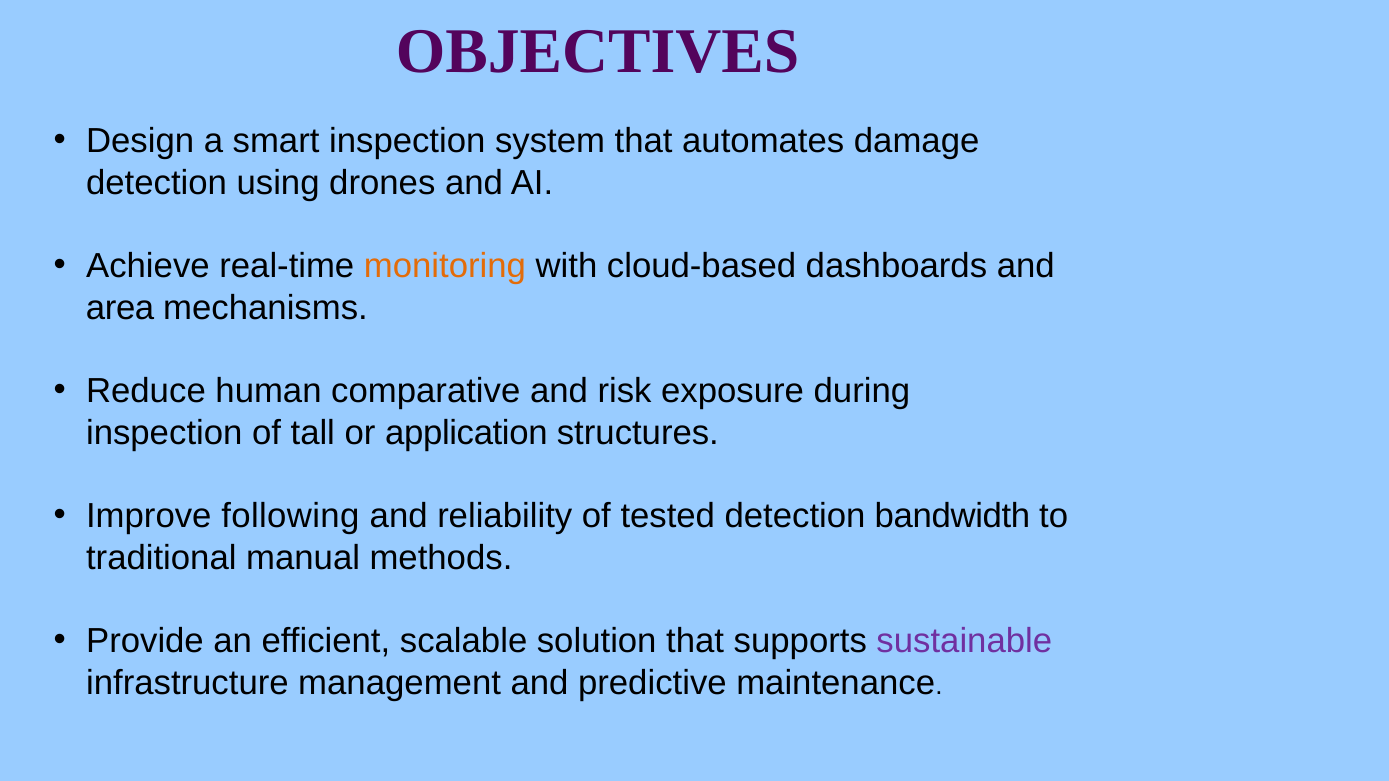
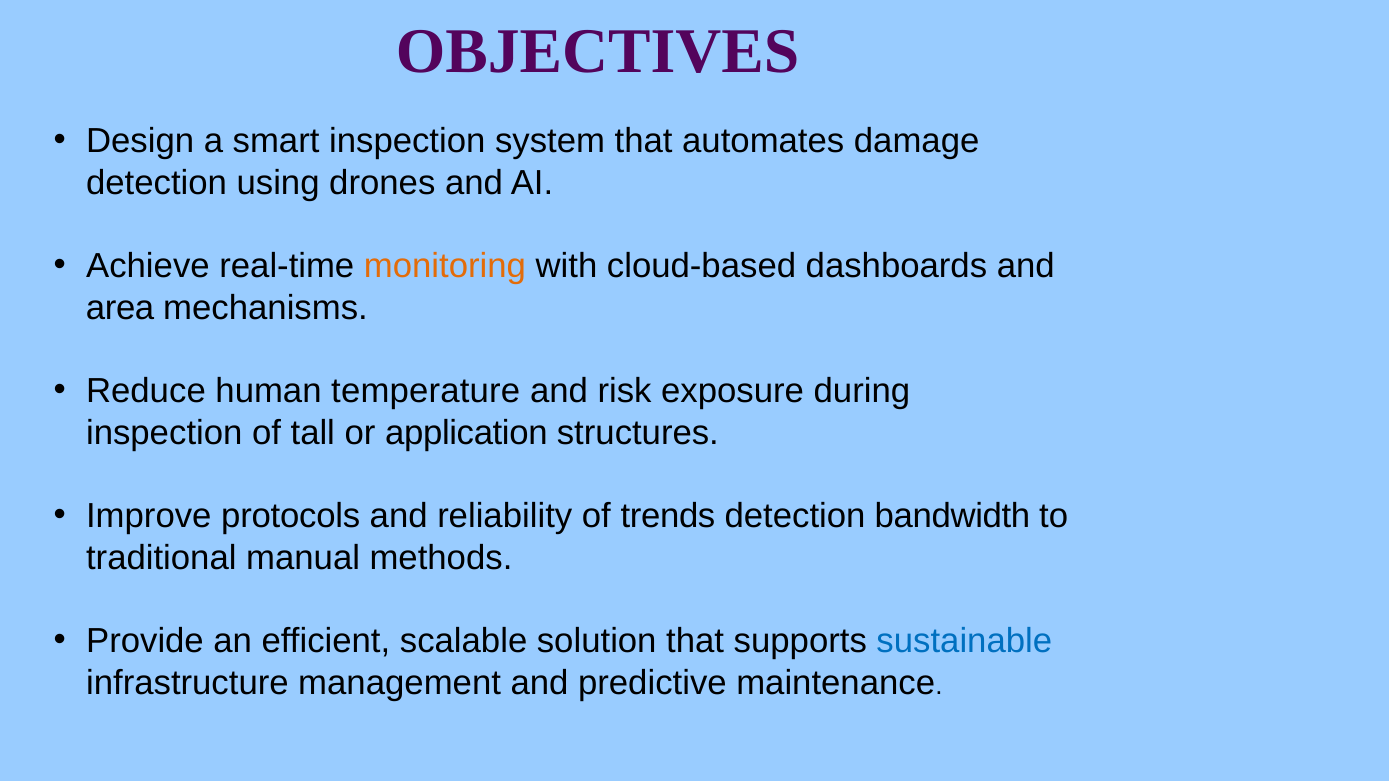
comparative: comparative -> temperature (426, 391)
following: following -> protocols (291, 516)
tested: tested -> trends (668, 516)
sustainable colour: purple -> blue (964, 641)
